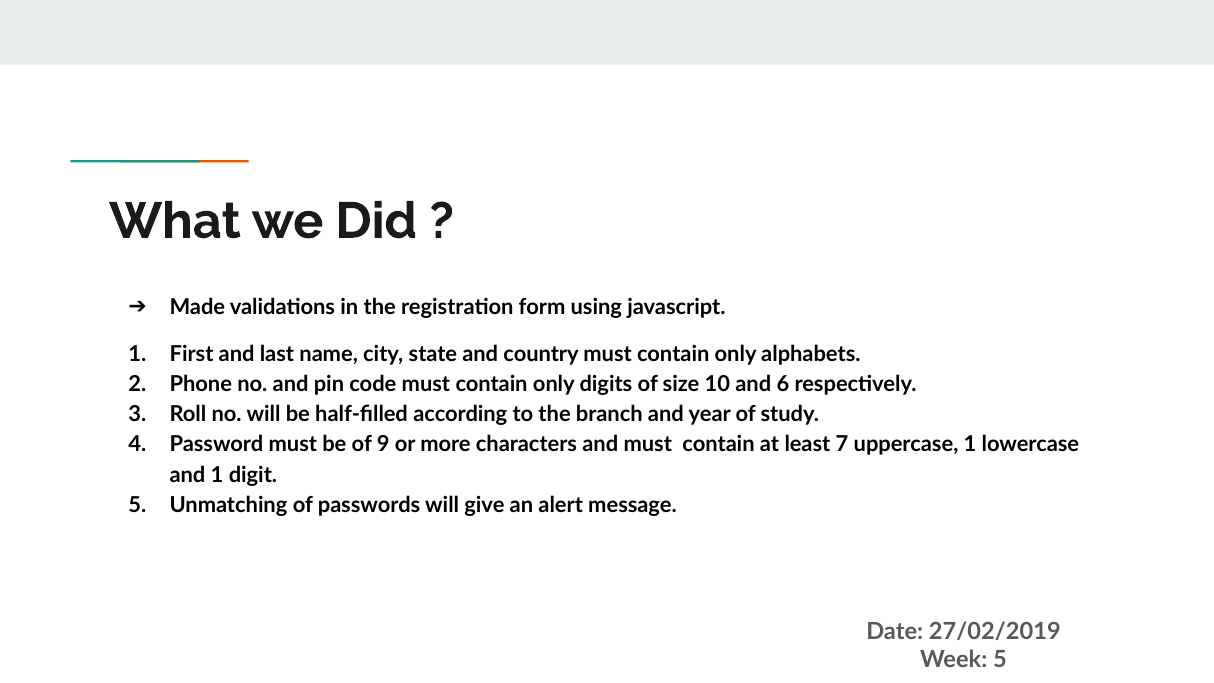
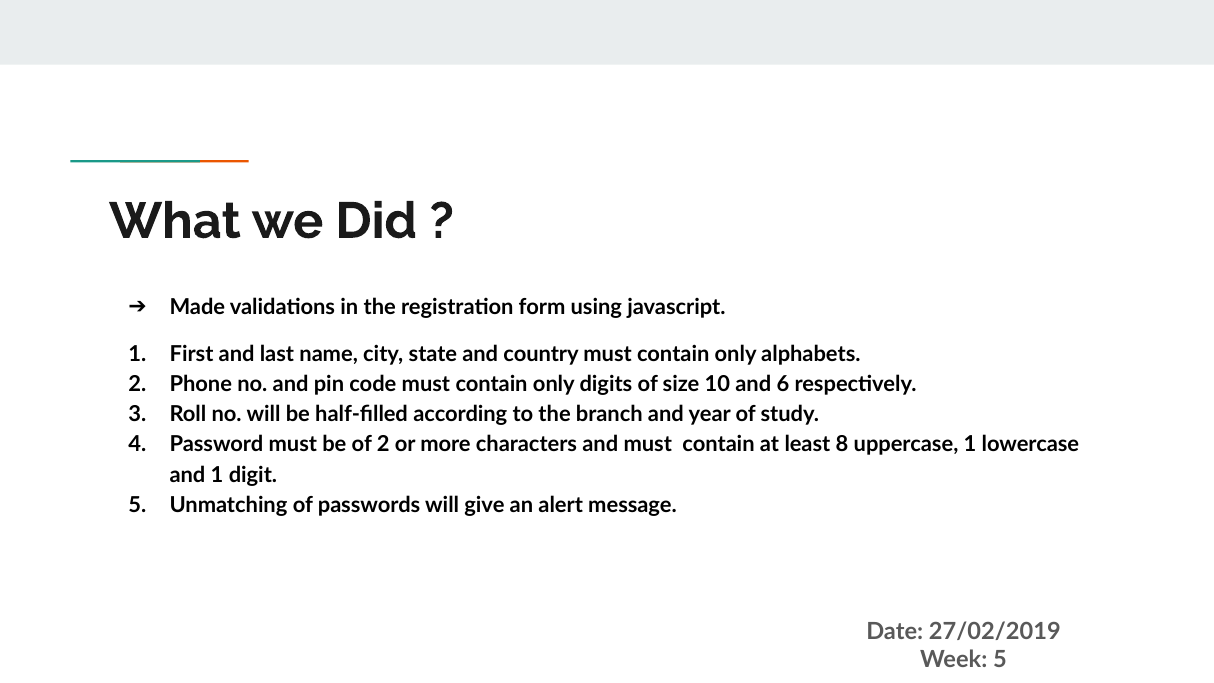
of 9: 9 -> 2 (383, 445)
7: 7 -> 8 (842, 445)
